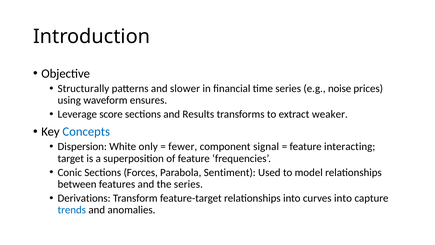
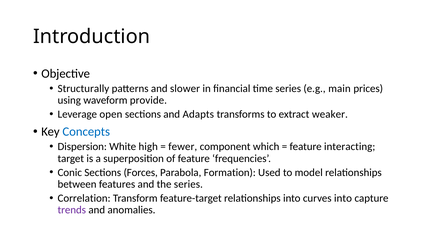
noise: noise -> main (339, 89)
ensures: ensures -> provide (148, 100)
score: score -> open (111, 114)
Results: Results -> Adapts (198, 114)
only: only -> high (148, 146)
signal: signal -> which (266, 146)
Sentiment: Sentiment -> Formation (230, 172)
Derivations: Derivations -> Correlation (84, 198)
trends colour: blue -> purple (72, 210)
